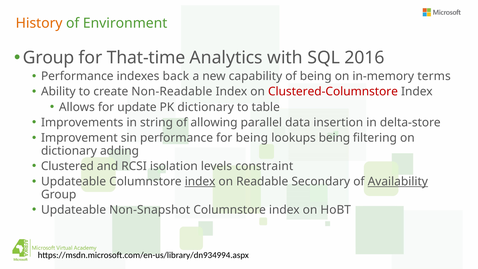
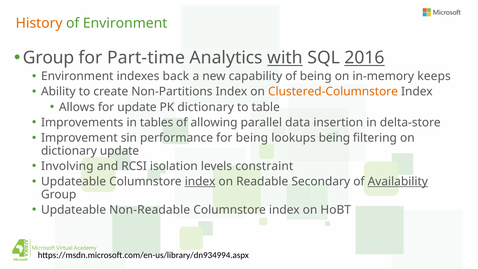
That-time: That-time -> Part-time (146, 58)
with underline: none -> present (285, 58)
2016 underline: none -> present (365, 58)
Performance: Performance -> Environment (77, 76)
terms: terms -> keeps (434, 76)
Non-Readable: Non-Readable -> Non-Partitions (172, 92)
Clustered-Columnstore colour: red -> orange (333, 92)
string: string -> tables (157, 122)
dictionary adding: adding -> update (120, 151)
Clustered: Clustered -> Involving (67, 166)
Non-Snapshot: Non-Snapshot -> Non-Readable (150, 210)
